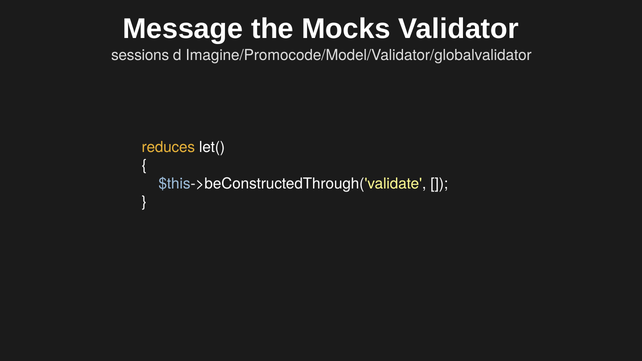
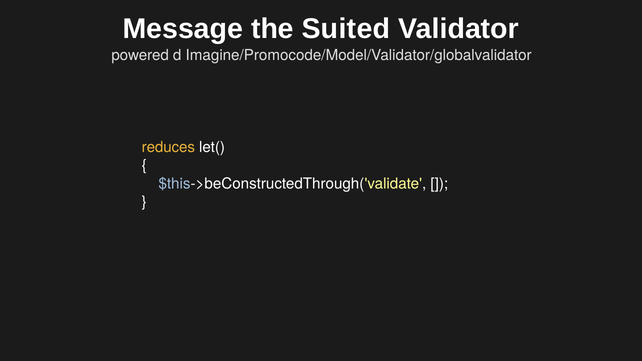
Mocks: Mocks -> Suited (346, 29)
sessions: sessions -> powered (140, 55)
